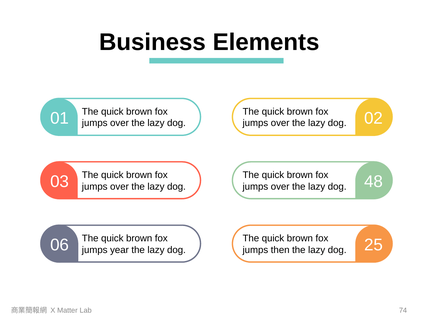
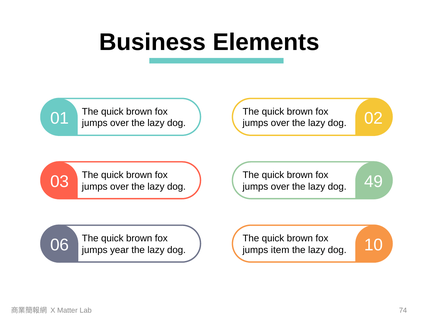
48: 48 -> 49 (373, 182)
then: then -> item (280, 250)
25: 25 -> 10 (373, 245)
